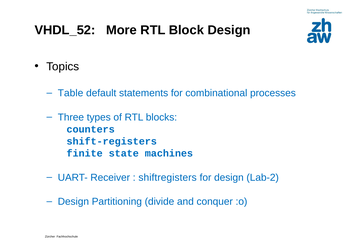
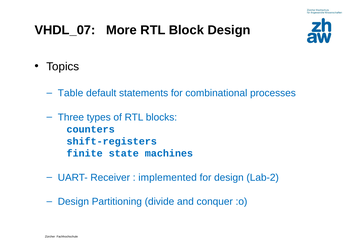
VHDL_52: VHDL_52 -> VHDL_07 (65, 30)
shiftregisters: shiftregisters -> implemented (168, 177)
